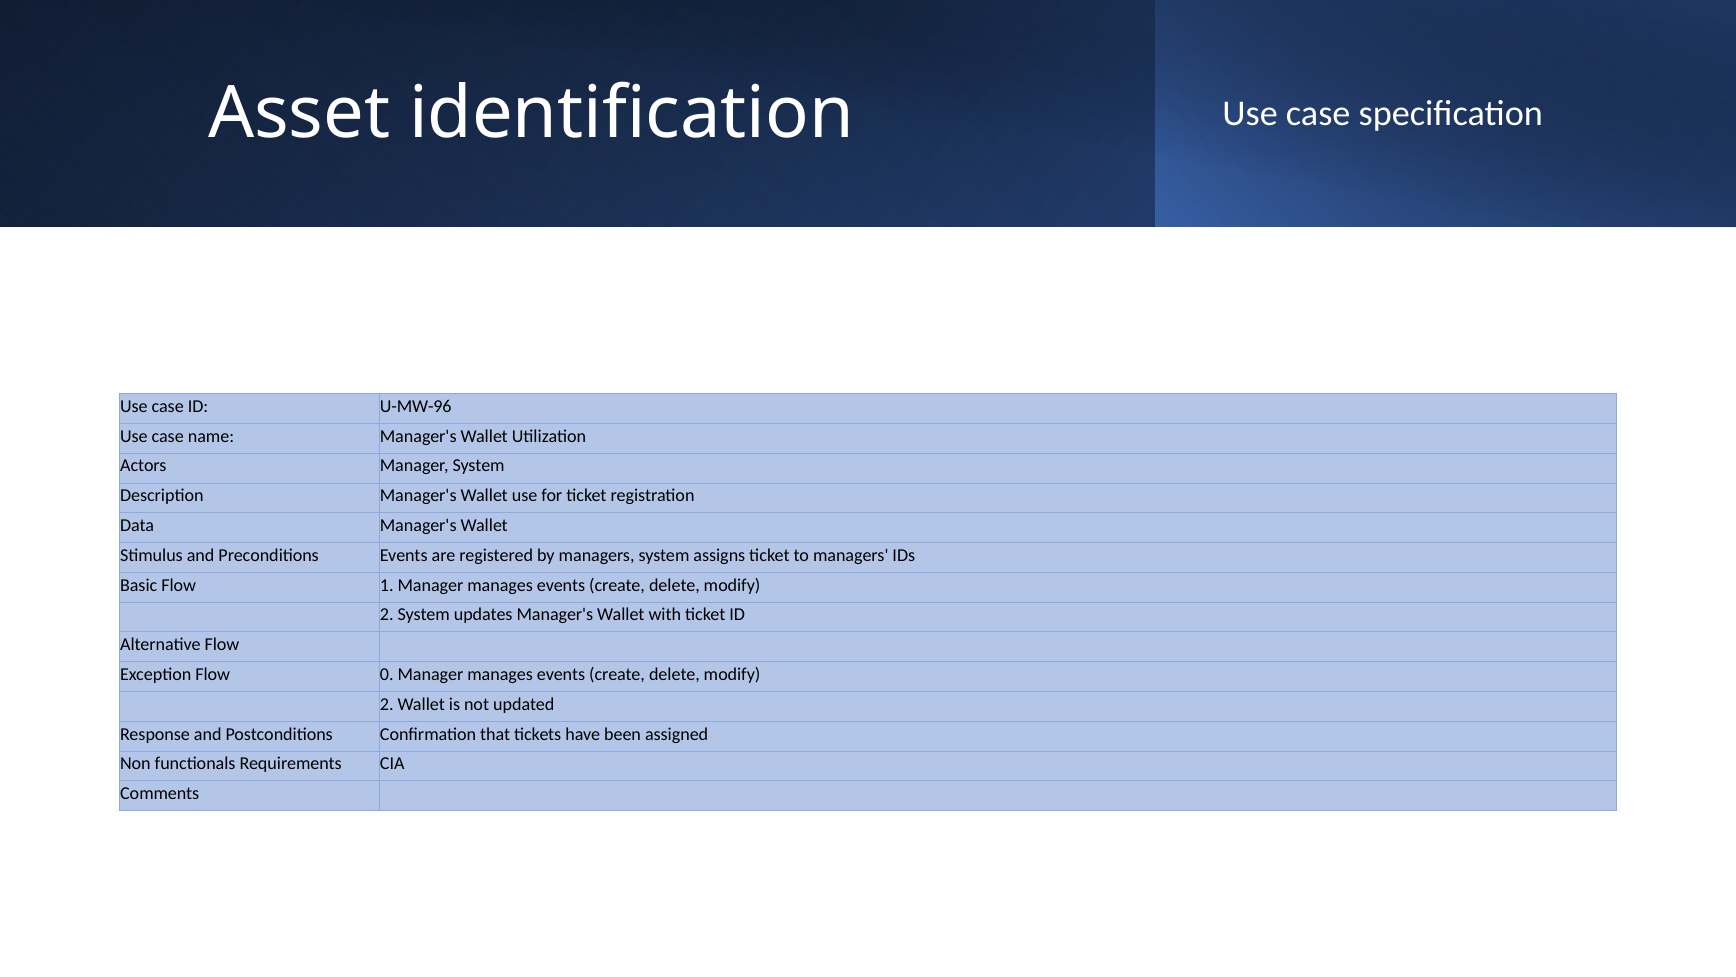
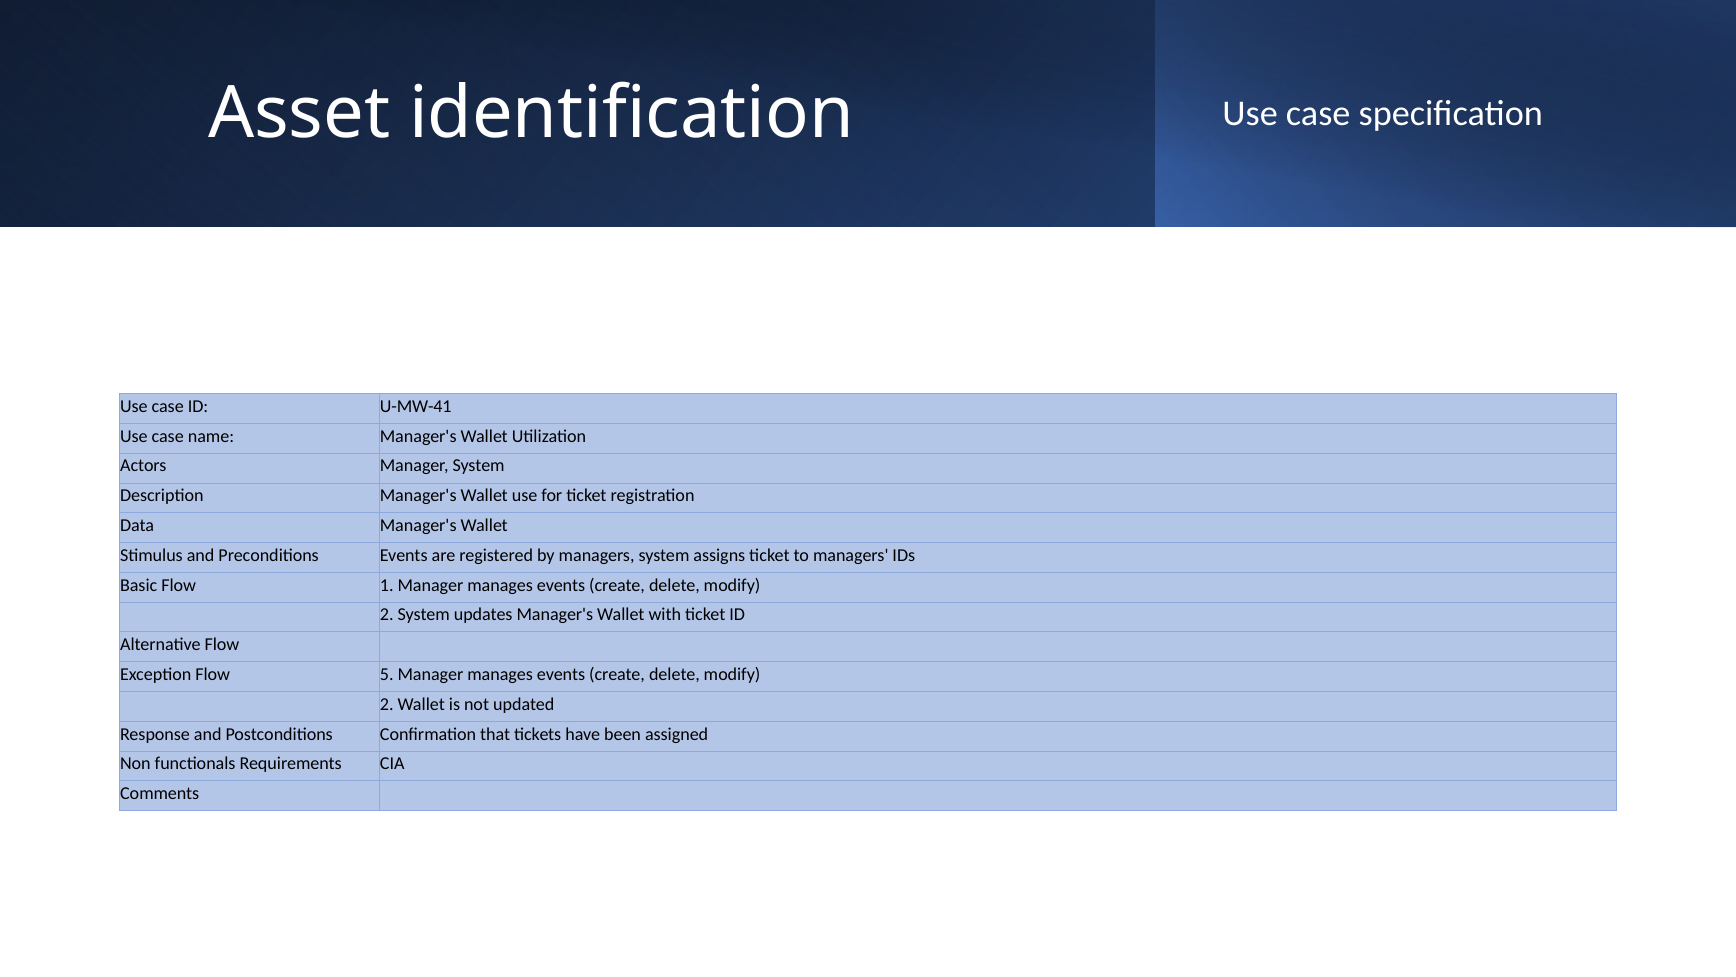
U-MW-96: U-MW-96 -> U-MW-41 (416, 406)
0: 0 -> 5 (387, 674)
